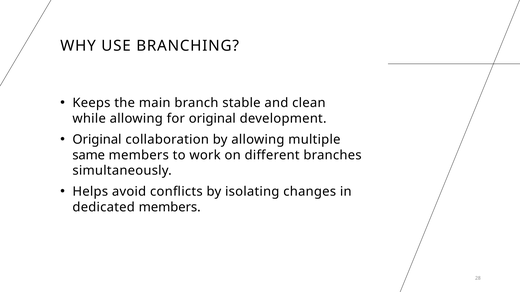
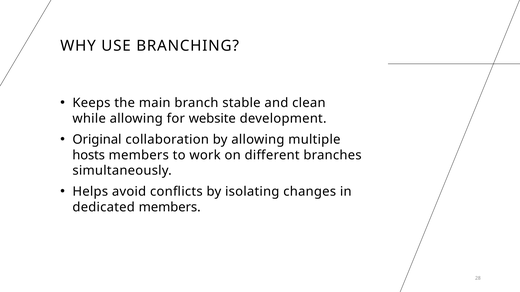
for original: original -> website (212, 119)
same: same -> hosts (89, 155)
